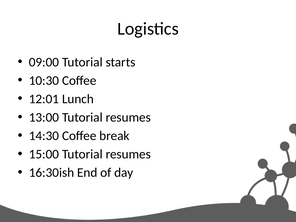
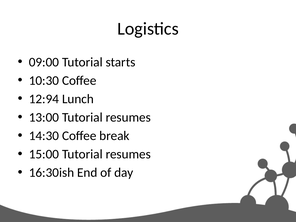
12:01: 12:01 -> 12:94 (44, 99)
